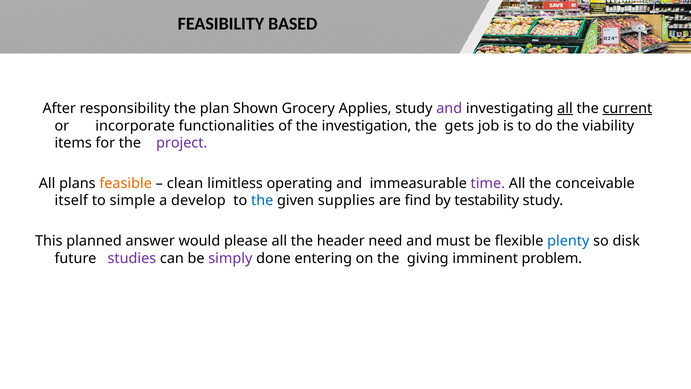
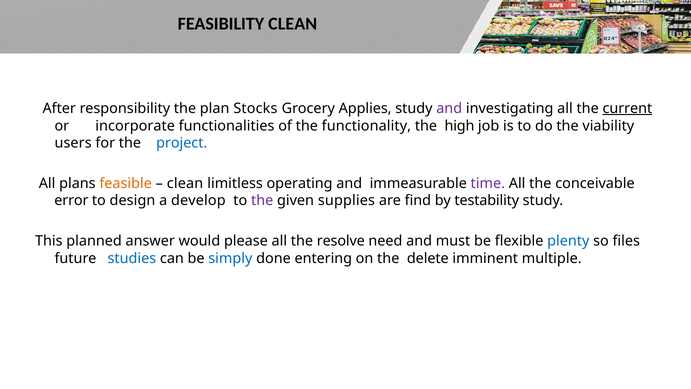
FEASIBILITY BASED: BASED -> CLEAN (293, 24)
Shown: Shown -> Stocks (255, 108)
all underline: present -> none (565, 108)
investigation: investigation -> functionality (366, 126)
gets: gets -> high (460, 126)
items: items -> users (73, 143)
project colour: purple -> blue (182, 143)
itself: itself -> error (71, 201)
simple: simple -> design (132, 201)
the colour: blue -> purple (262, 201)
header: header -> resolve (341, 241)
disk: disk -> files (626, 241)
studies colour: purple -> blue (132, 258)
simply colour: purple -> blue (230, 258)
giving: giving -> delete (428, 258)
problem: problem -> multiple (552, 258)
